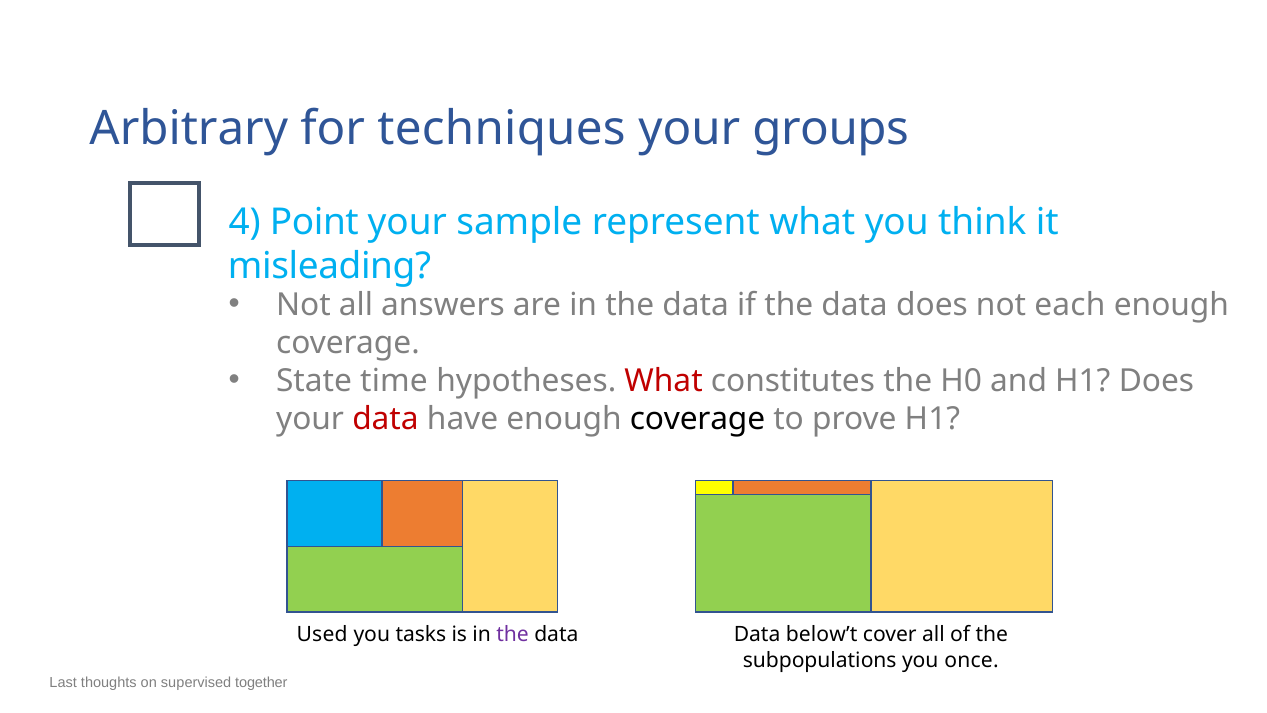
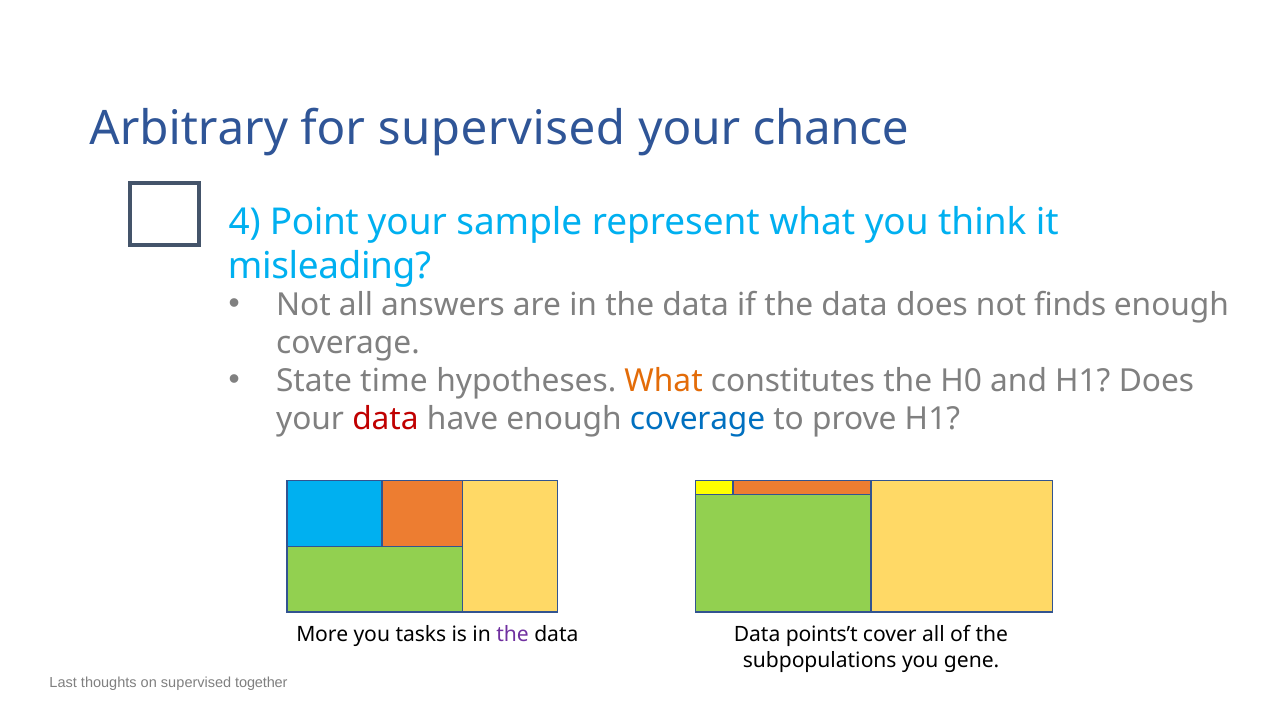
for techniques: techniques -> supervised (501, 129)
groups: groups -> chance (831, 129)
each: each -> finds (1070, 305)
What colour: red -> orange (664, 381)
coverage colour: black -> blue (697, 419)
Used: Used -> More (322, 635)
below’t: below’t -> points’t (822, 634)
once: once -> gene (972, 660)
